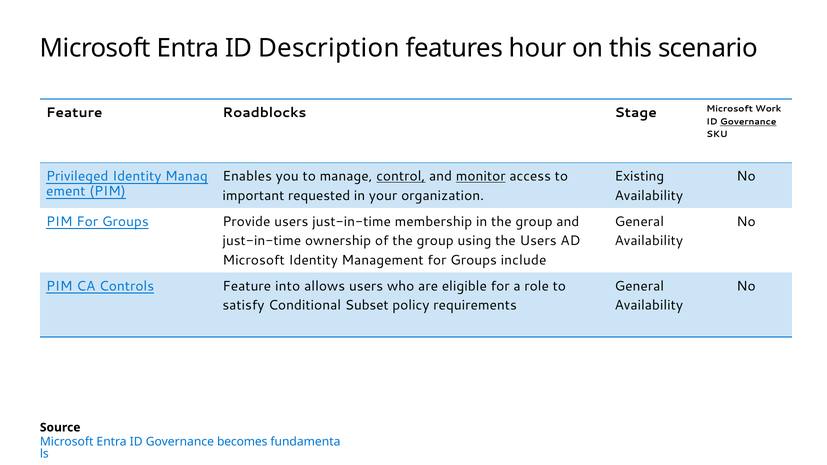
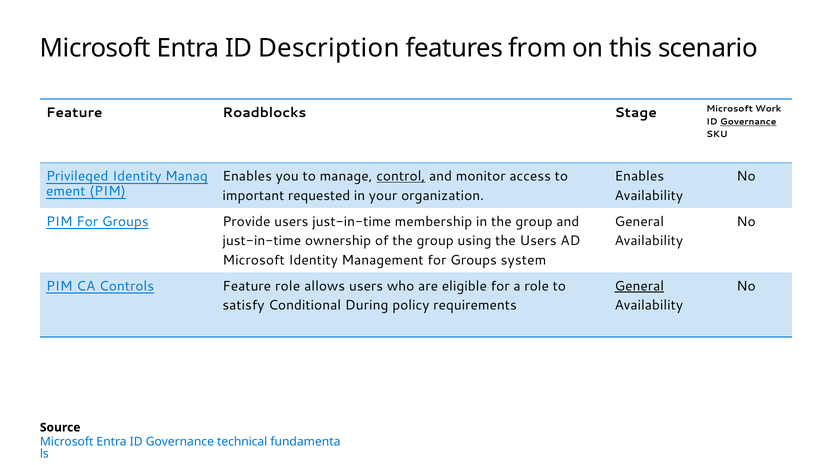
hour: hour -> from (538, 48)
monitor underline: present -> none (481, 176)
Existing: Existing -> Enables (639, 176)
include: include -> system (524, 260)
Feature into: into -> role (288, 286)
General underline: none -> present (639, 286)
Subset: Subset -> During (367, 306)
becomes: becomes -> technical (242, 442)
